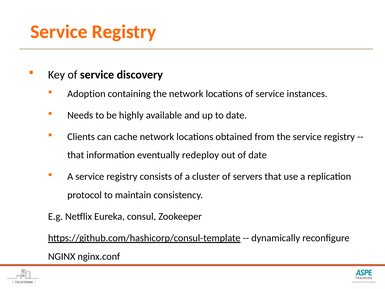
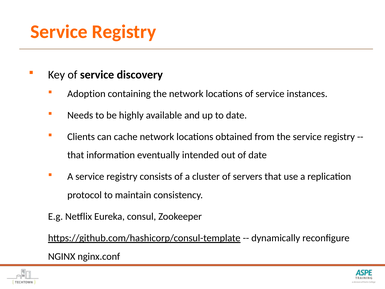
redeploy: redeploy -> intended (201, 155)
